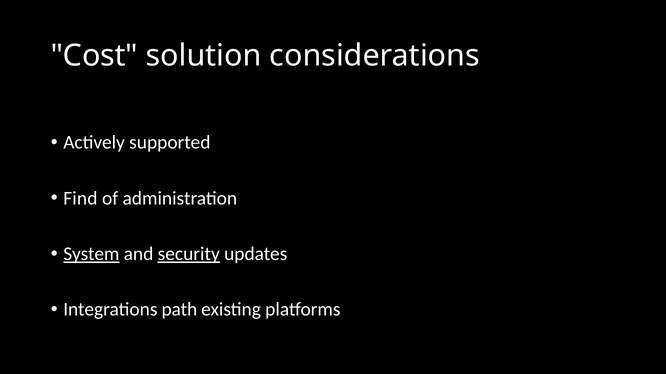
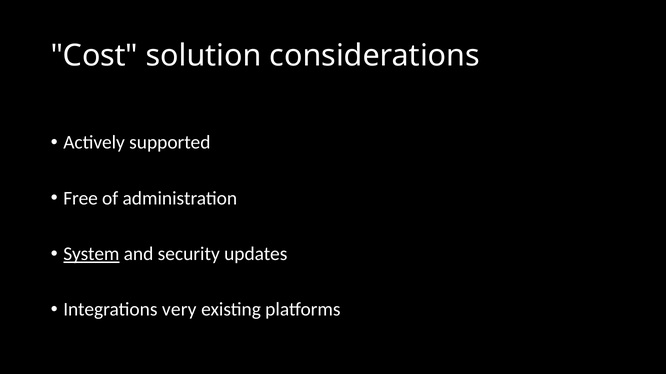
Find: Find -> Free (81, 199)
security underline: present -> none (189, 254)
path: path -> very (179, 310)
